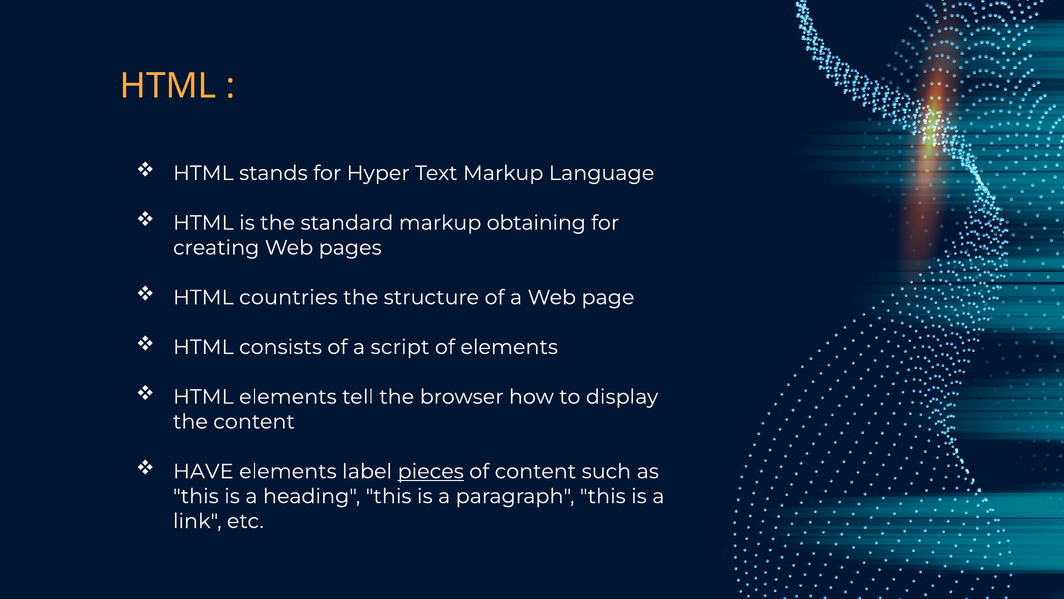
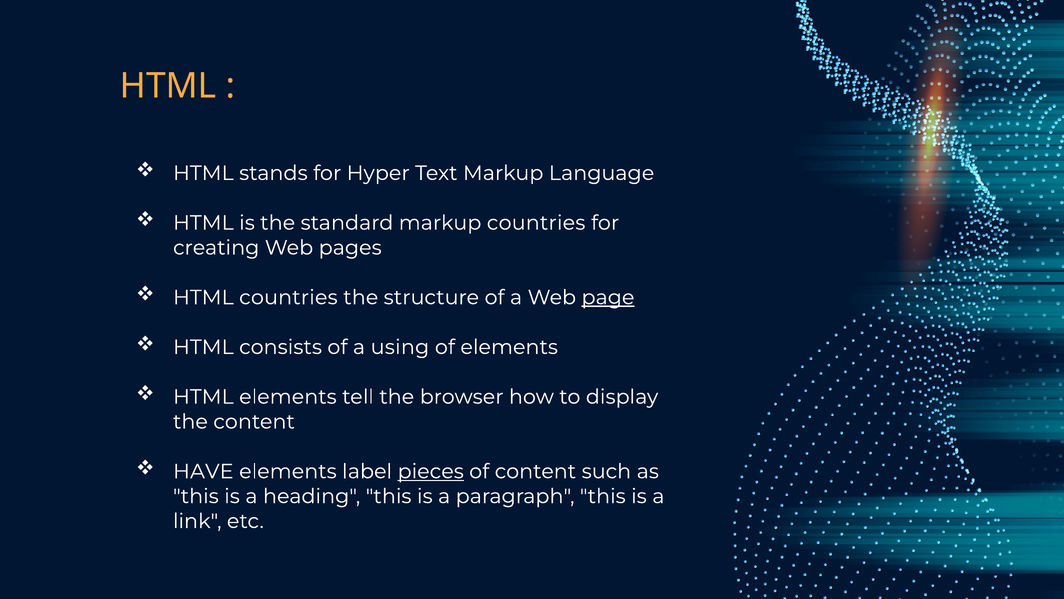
markup obtaining: obtaining -> countries (536, 223)
page underline: none -> present (608, 297)
script: script -> using (400, 347)
